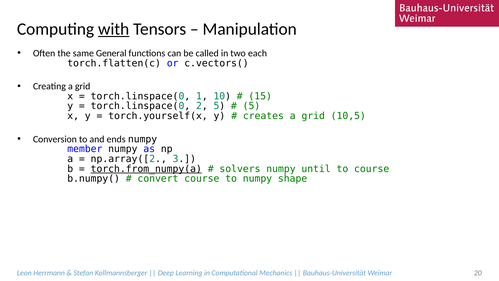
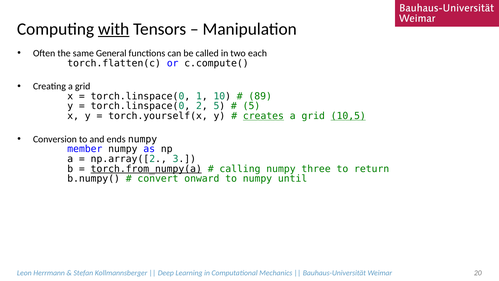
c.vectors(: c.vectors( -> c.compute( (216, 63)
15: 15 -> 89 (260, 96)
creates underline: none -> present (263, 116)
10,5 underline: none -> present (348, 116)
solvers: solvers -> calling (240, 169)
until: until -> three (316, 169)
to course: course -> return (372, 169)
convert course: course -> onward (202, 179)
shape: shape -> until (293, 179)
